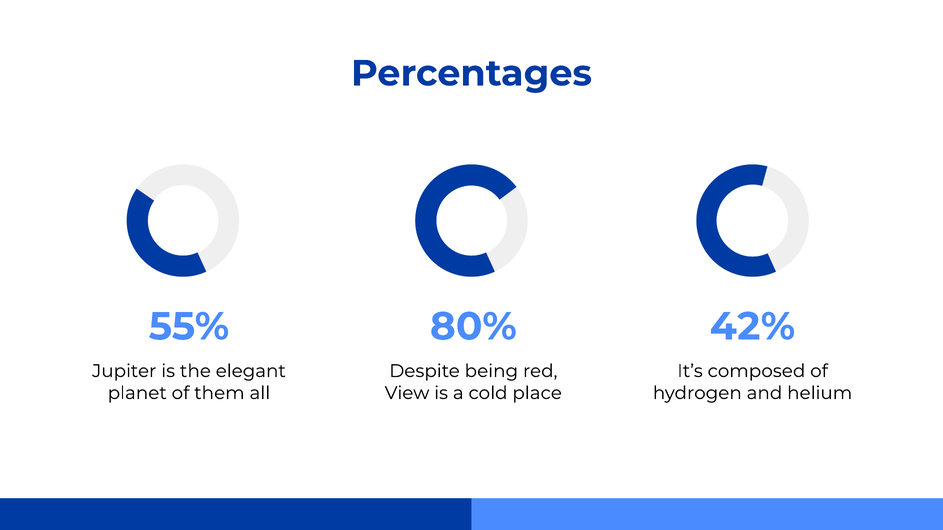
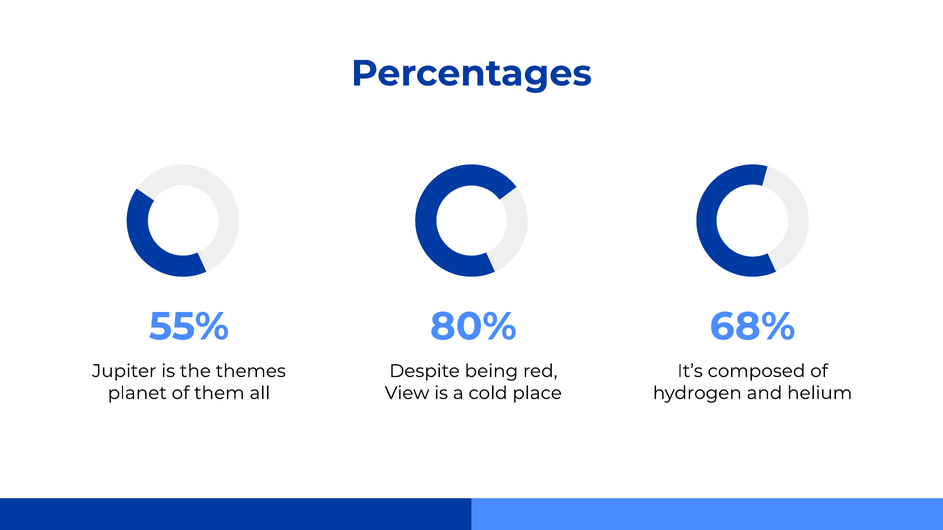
42%: 42% -> 68% (753, 327)
elegant: elegant -> themes (251, 371)
